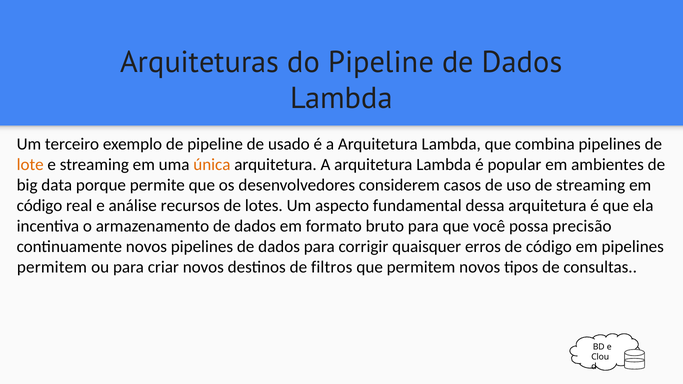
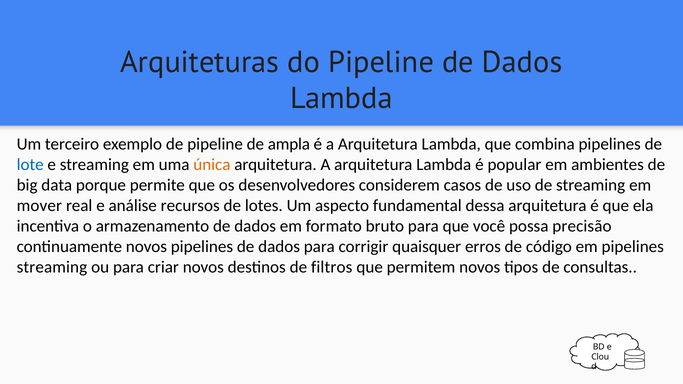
usado: usado -> ampla (289, 144)
lote colour: orange -> blue (30, 165)
código: código -> mover (39, 206)
permitem: permitem -> streaming (52, 267)
